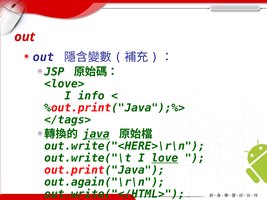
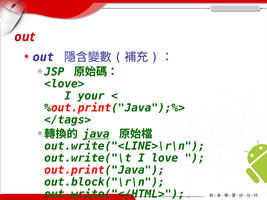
info: info -> your (91, 96)
out.write("<HERE>\r\n: out.write("<HERE>\r\n -> out.write("<LINE>\r\n (125, 146)
love underline: present -> none (165, 158)
out.again("\r\n: out.again("\r\n -> out.block("\r\n (105, 182)
